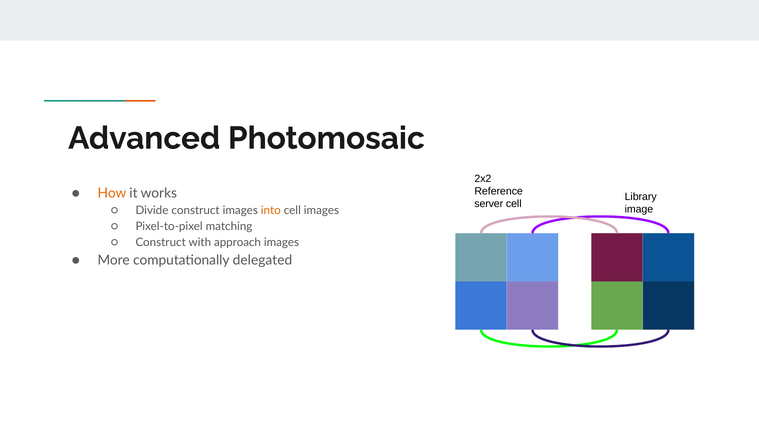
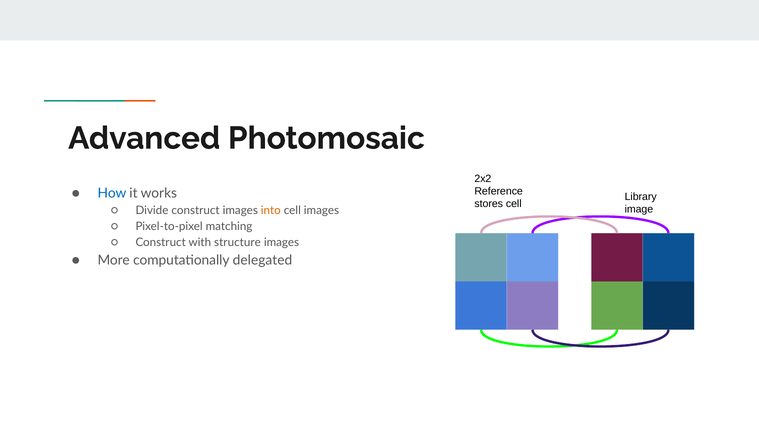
How colour: orange -> blue (112, 193)
server: server -> stores (489, 204)
approach: approach -> structure (237, 242)
